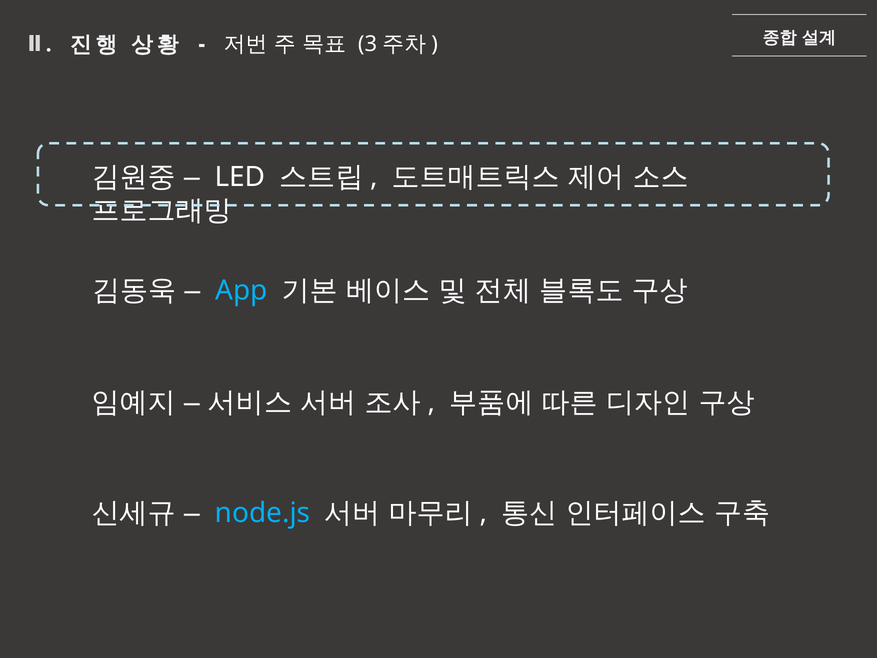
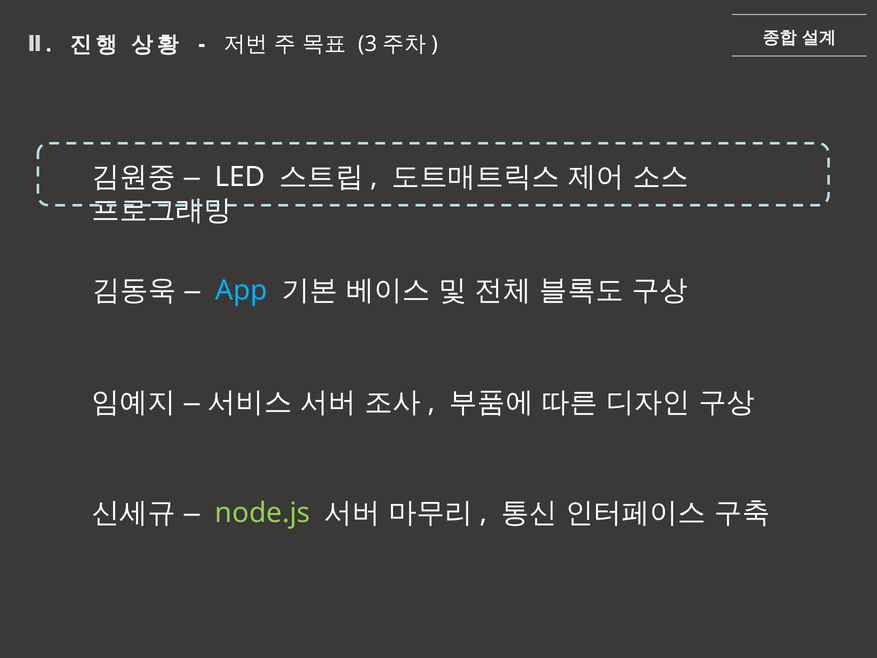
node.js colour: light blue -> light green (262, 513)
